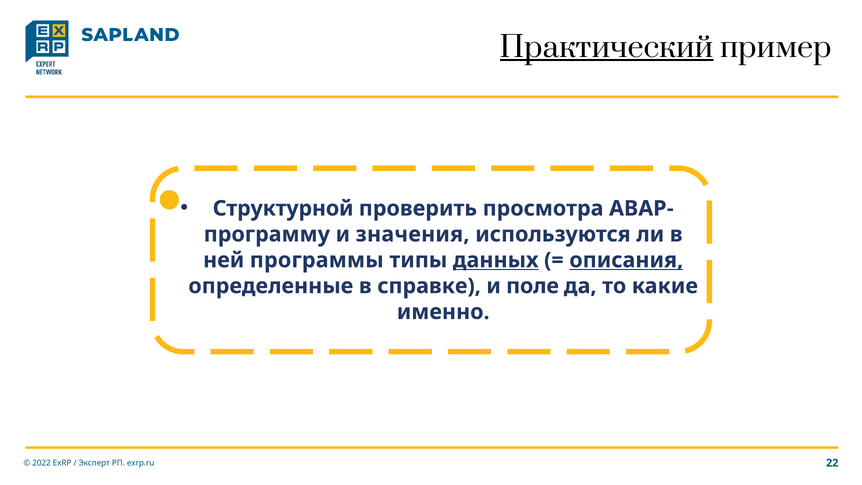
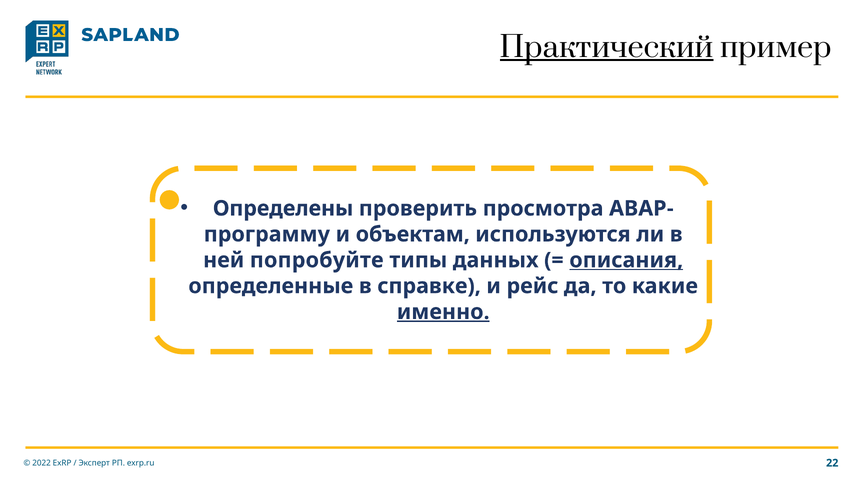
Структурной: Структурной -> Определены (283, 208)
значения: значения -> объектам (413, 234)
программы: программы -> попробуйте (317, 260)
данных underline: present -> none (496, 260)
поле: поле -> рейс (532, 286)
именно underline: none -> present (443, 312)
